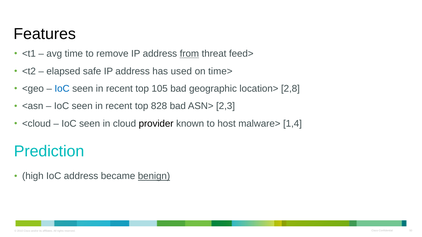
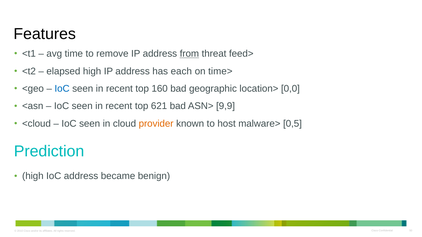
elapsed safe: safe -> high (92, 71)
used: used -> each (181, 71)
105: 105 -> 160 (160, 89)
2,8: 2,8 -> 0,0 (290, 89)
828: 828 -> 621 (159, 106)
2,3: 2,3 -> 9,9 (226, 106)
provider colour: black -> orange (156, 124)
1,4: 1,4 -> 0,5 (292, 124)
benign underline: present -> none (154, 176)
